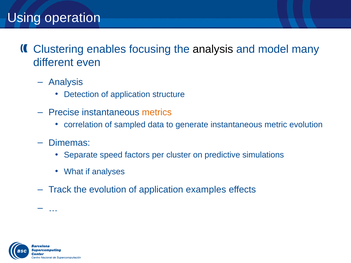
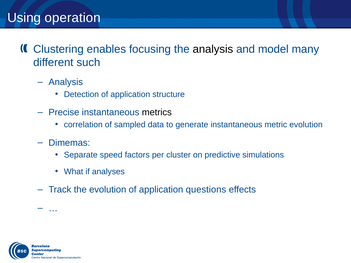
even: even -> such (88, 63)
metrics colour: orange -> black (157, 113)
examples: examples -> questions (206, 190)
